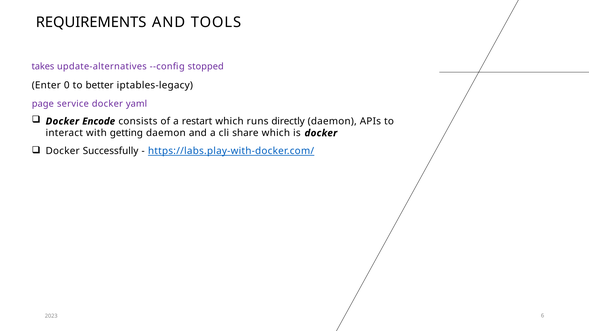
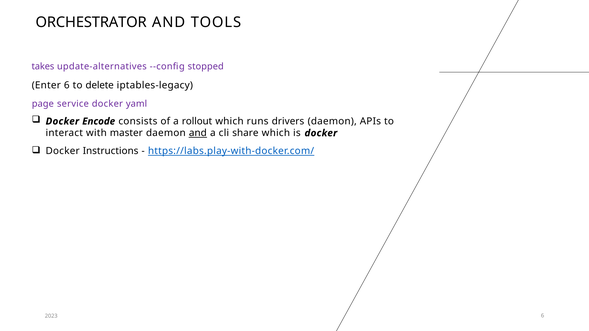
REQUIREMENTS: REQUIREMENTS -> ORCHESTRATOR (91, 22)
Enter 0: 0 -> 6 (67, 85)
better: better -> delete (100, 85)
restart: restart -> rollout (197, 121)
directly: directly -> drivers (288, 121)
getting: getting -> master (126, 133)
and underline: none -> present (198, 133)
Successfully: Successfully -> Instructions (111, 151)
